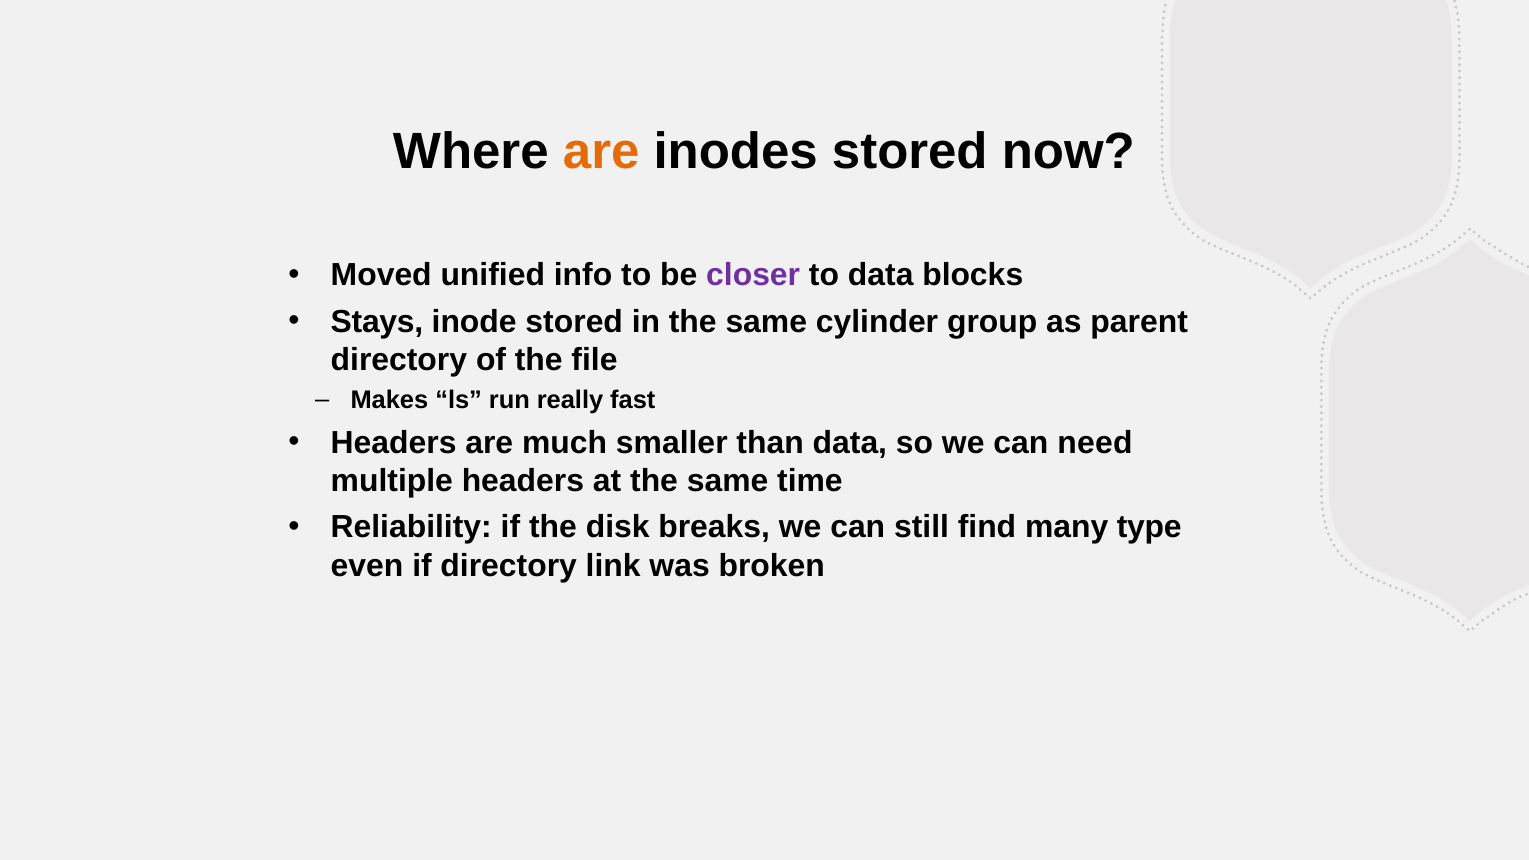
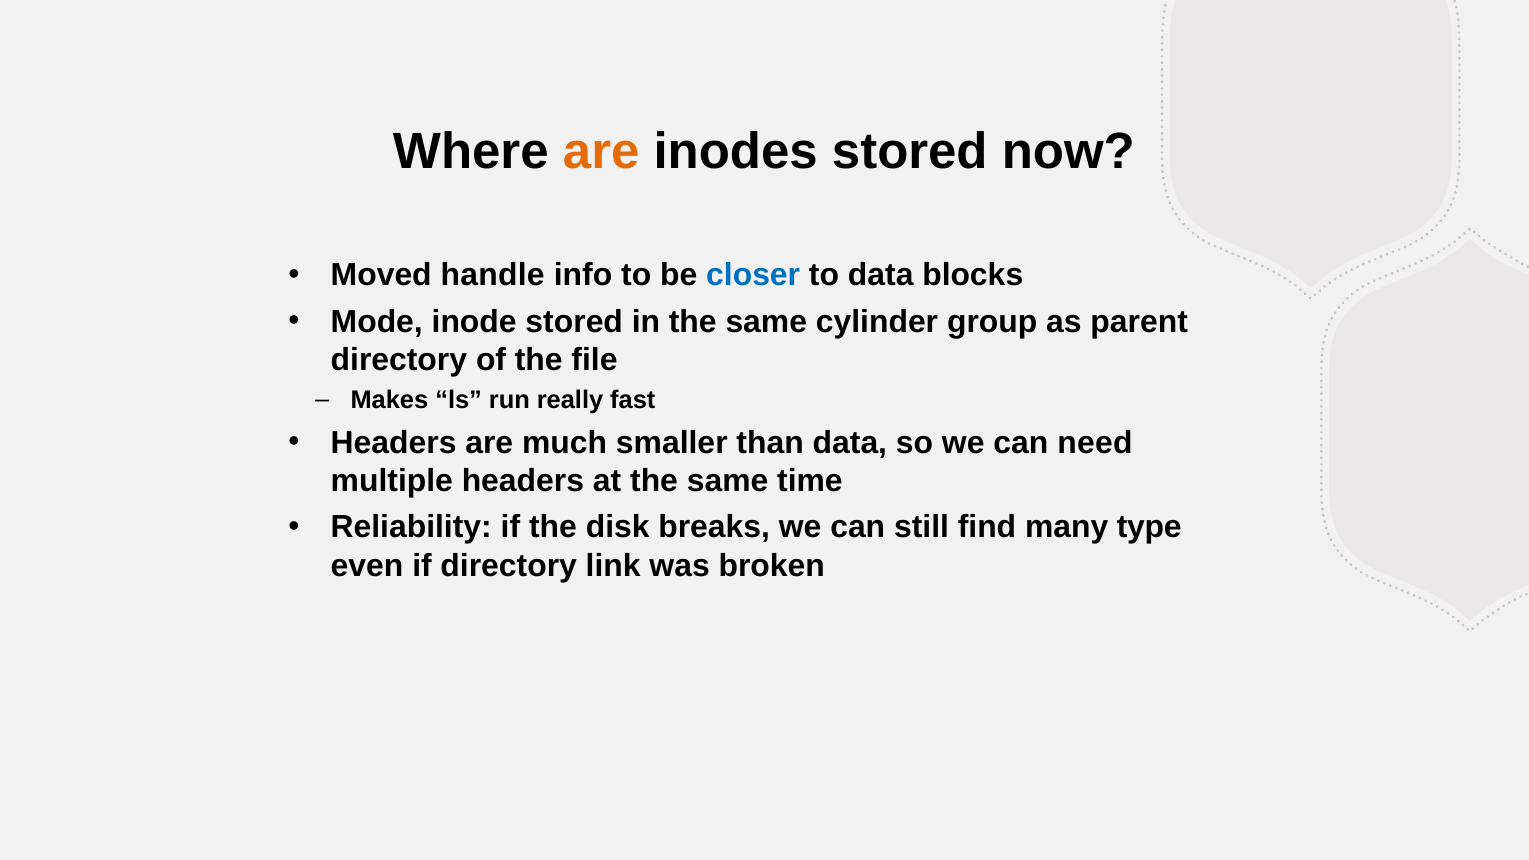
unified: unified -> handle (493, 275)
closer colour: purple -> blue (753, 275)
Stays: Stays -> Mode (377, 322)
